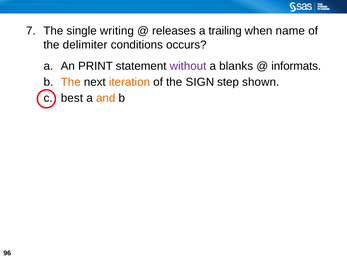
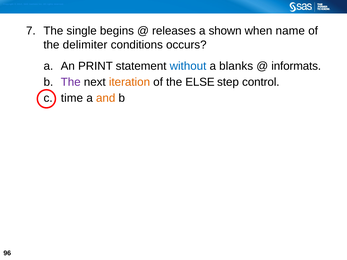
writing: writing -> begins (117, 31)
trailing: trailing -> shown (225, 31)
without colour: purple -> blue (188, 66)
The colour: orange -> purple (71, 82)
SIGN: SIGN -> ELSE (200, 82)
shown: shown -> control (261, 82)
best: best -> time (72, 98)
